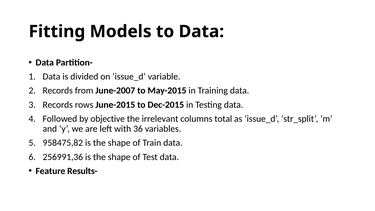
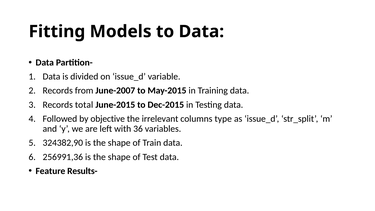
rows: rows -> total (84, 105)
total: total -> type (223, 119)
958475,82: 958475,82 -> 324382,90 (63, 143)
